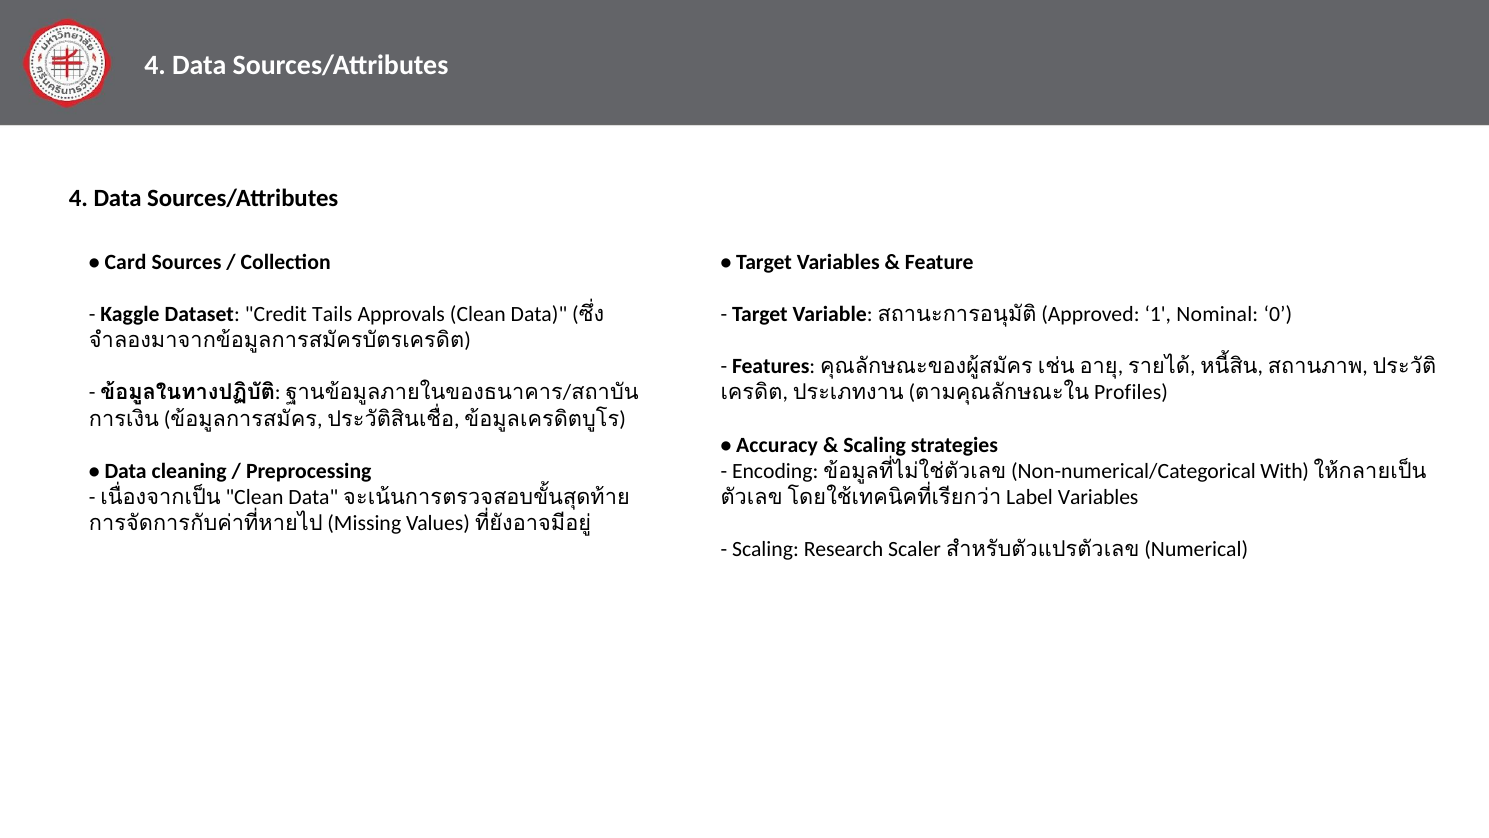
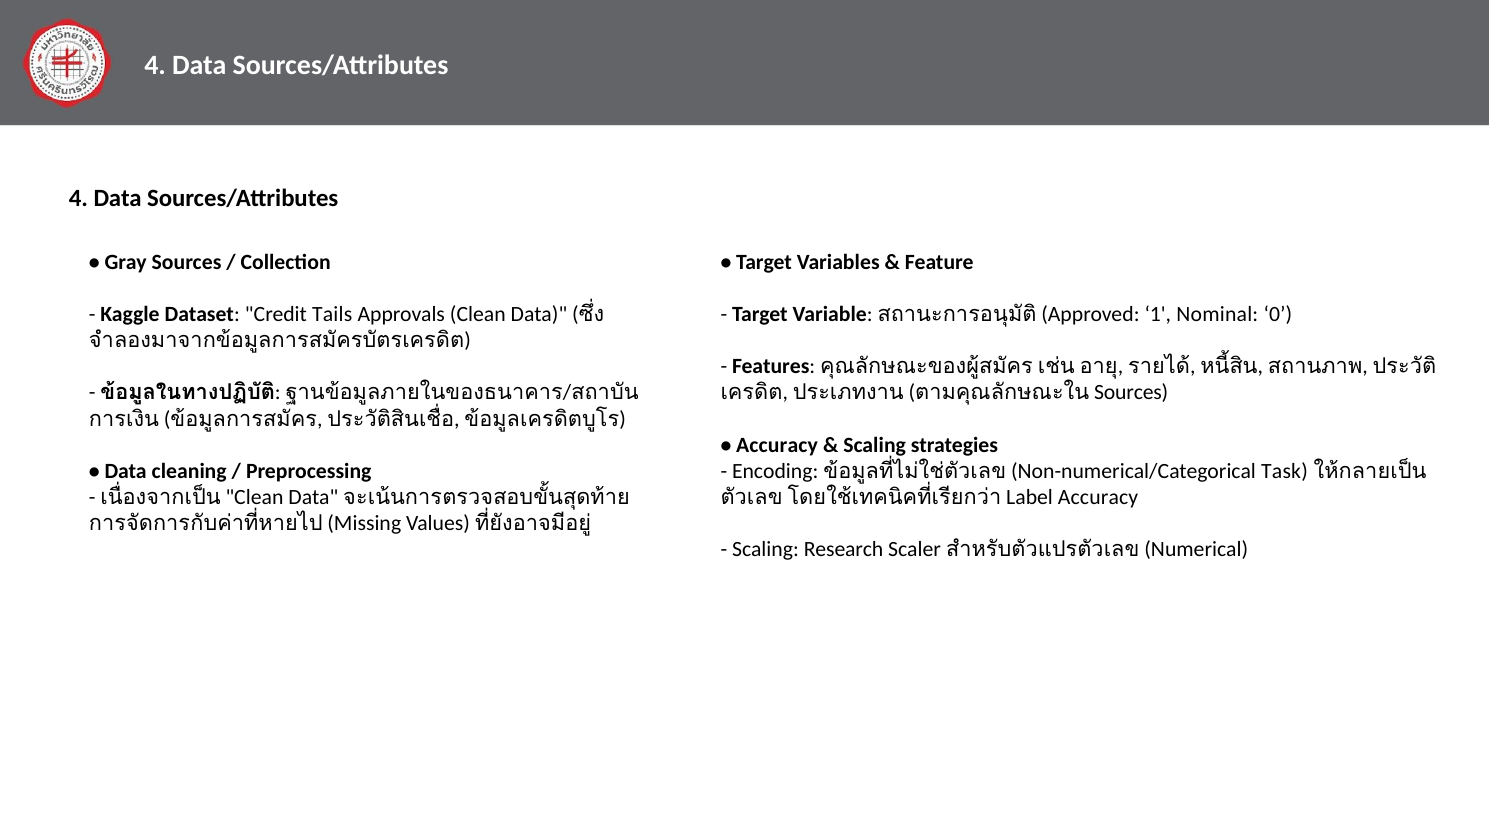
Card: Card -> Gray (126, 262)
Profiles: Profiles -> Sources (1131, 392)
With: With -> Task (1284, 471)
Label Variables: Variables -> Accuracy (1098, 497)
